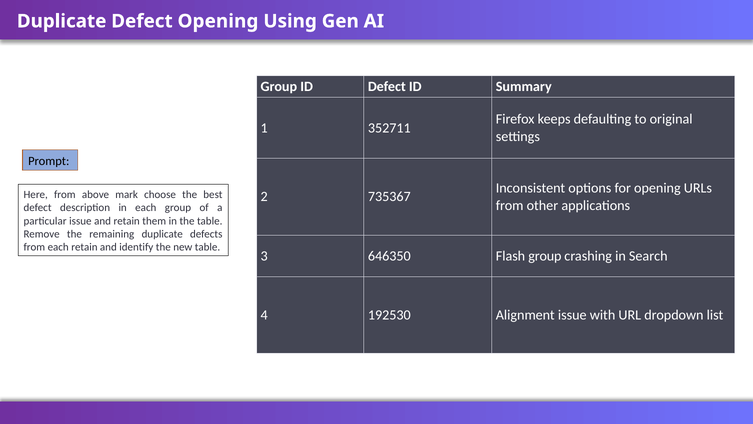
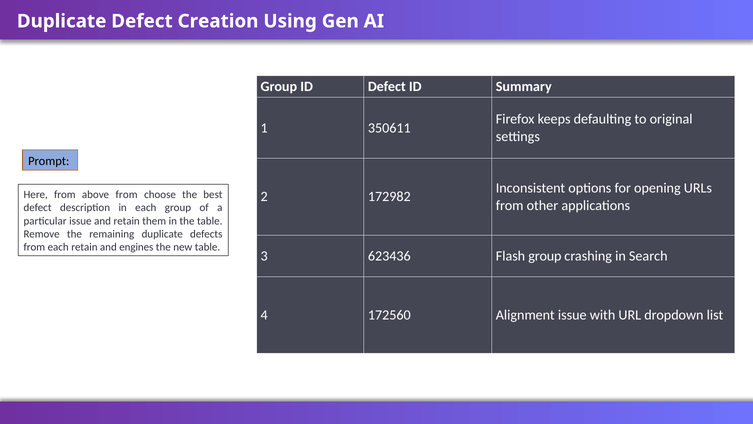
Defect Opening: Opening -> Creation (218, 21)
352711: 352711 -> 350611 (389, 128)
above mark: mark -> from (127, 194)
735367: 735367 -> 172982 (389, 197)
identify: identify -> engines (136, 247)
646350: 646350 -> 623436 (389, 256)
192530: 192530 -> 172560 (389, 315)
